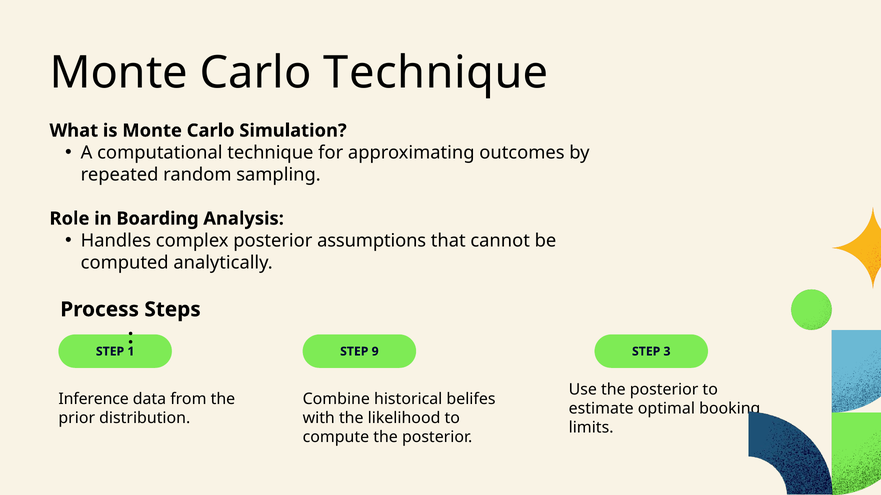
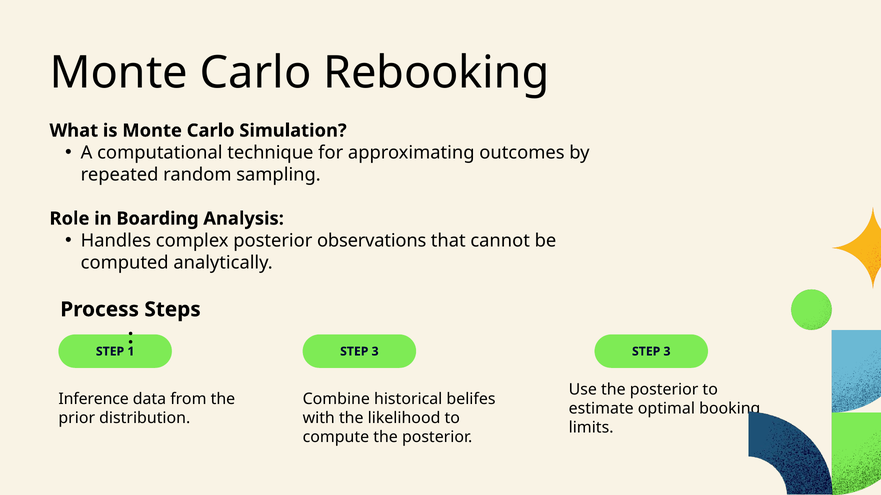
Carlo Technique: Technique -> Rebooking (436, 73)
assumptions: assumptions -> observations (372, 241)
1 STEP 9: 9 -> 3 (375, 352)
